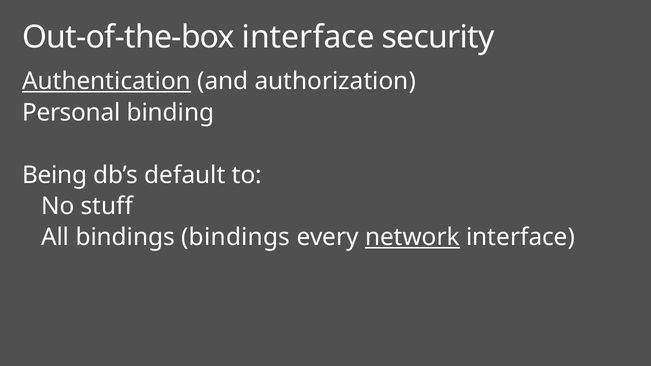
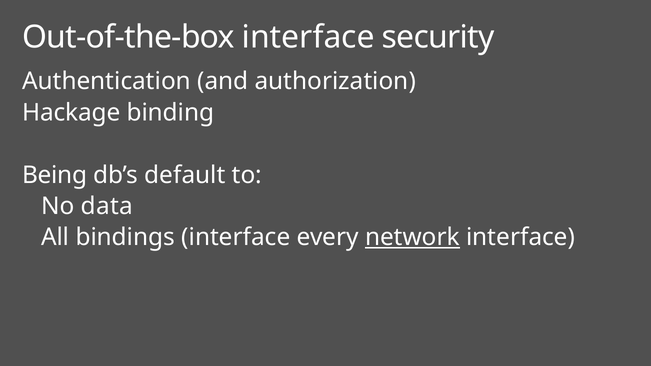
Authentication underline: present -> none (106, 81)
Personal: Personal -> Hackage (71, 113)
stuff: stuff -> data (107, 206)
bindings bindings: bindings -> interface (236, 238)
